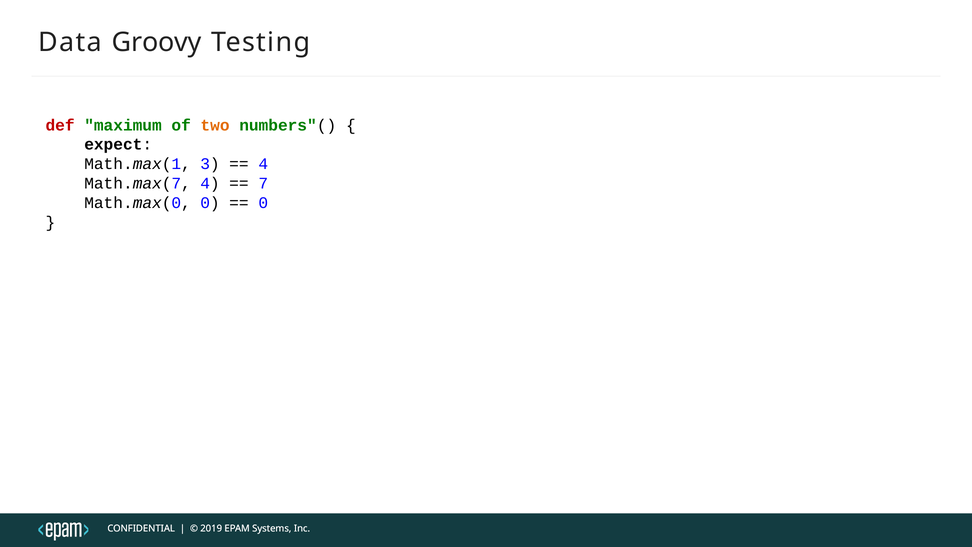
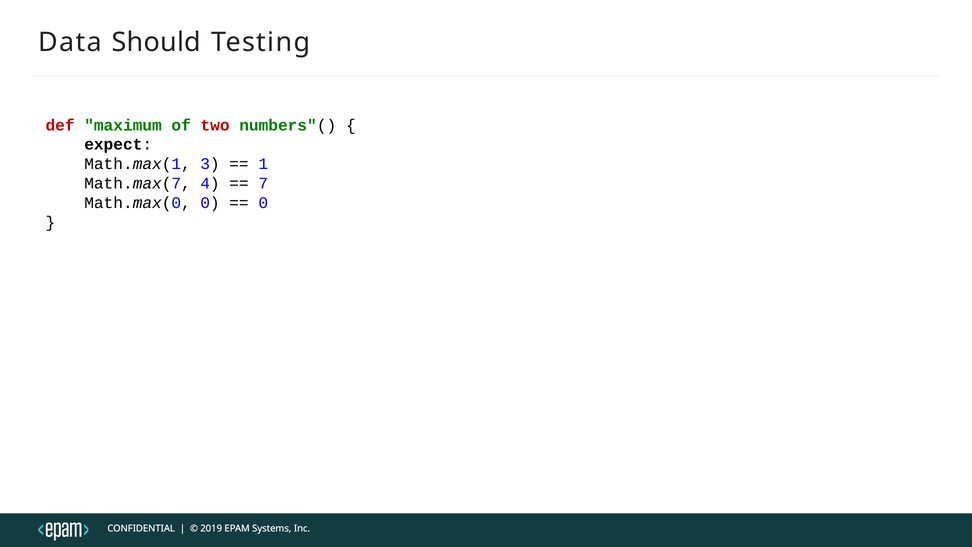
Groovy: Groovy -> Should (156, 42)
two colour: orange -> red (215, 125)
4: 4 -> 1 (263, 164)
